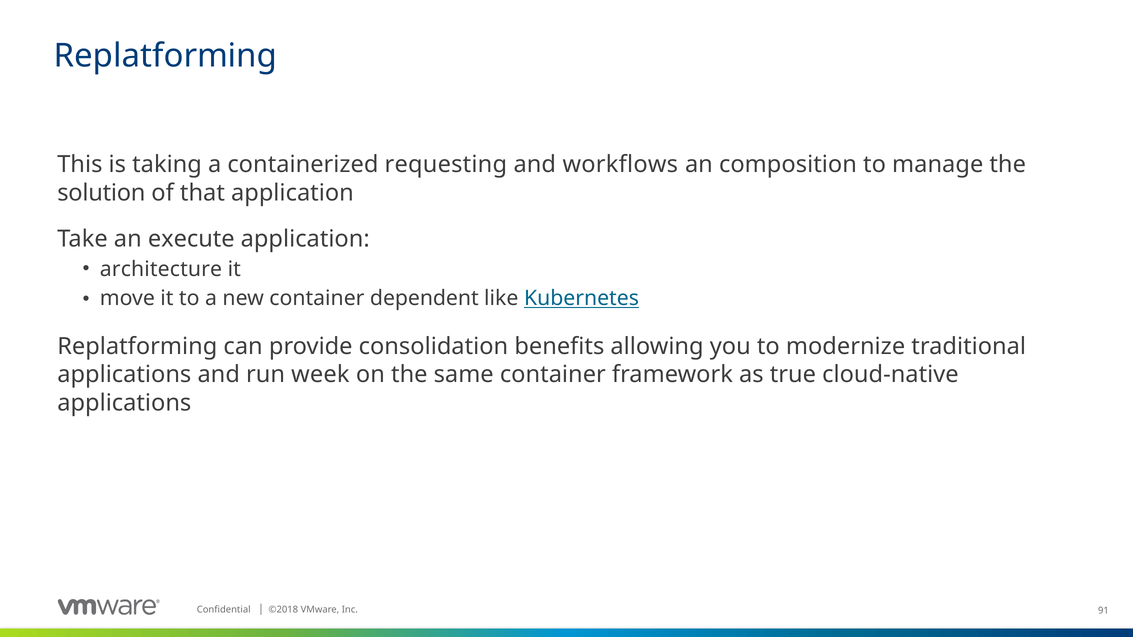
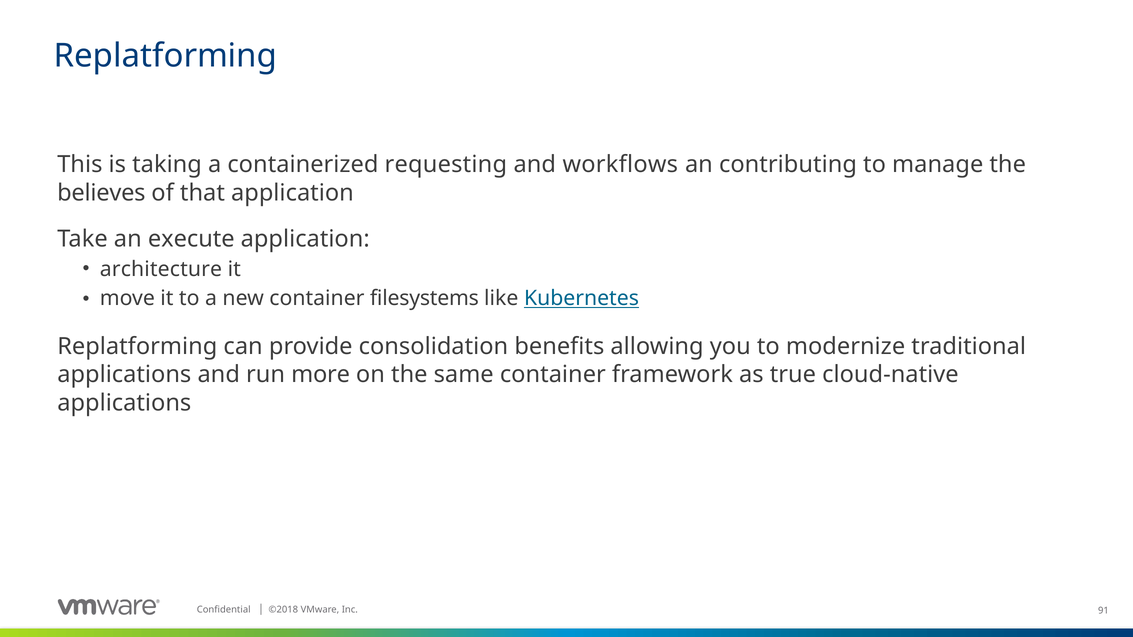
composition: composition -> contributing (788, 165)
solution: solution -> believes (101, 193)
dependent: dependent -> filesystems (424, 298)
week: week -> more (321, 375)
